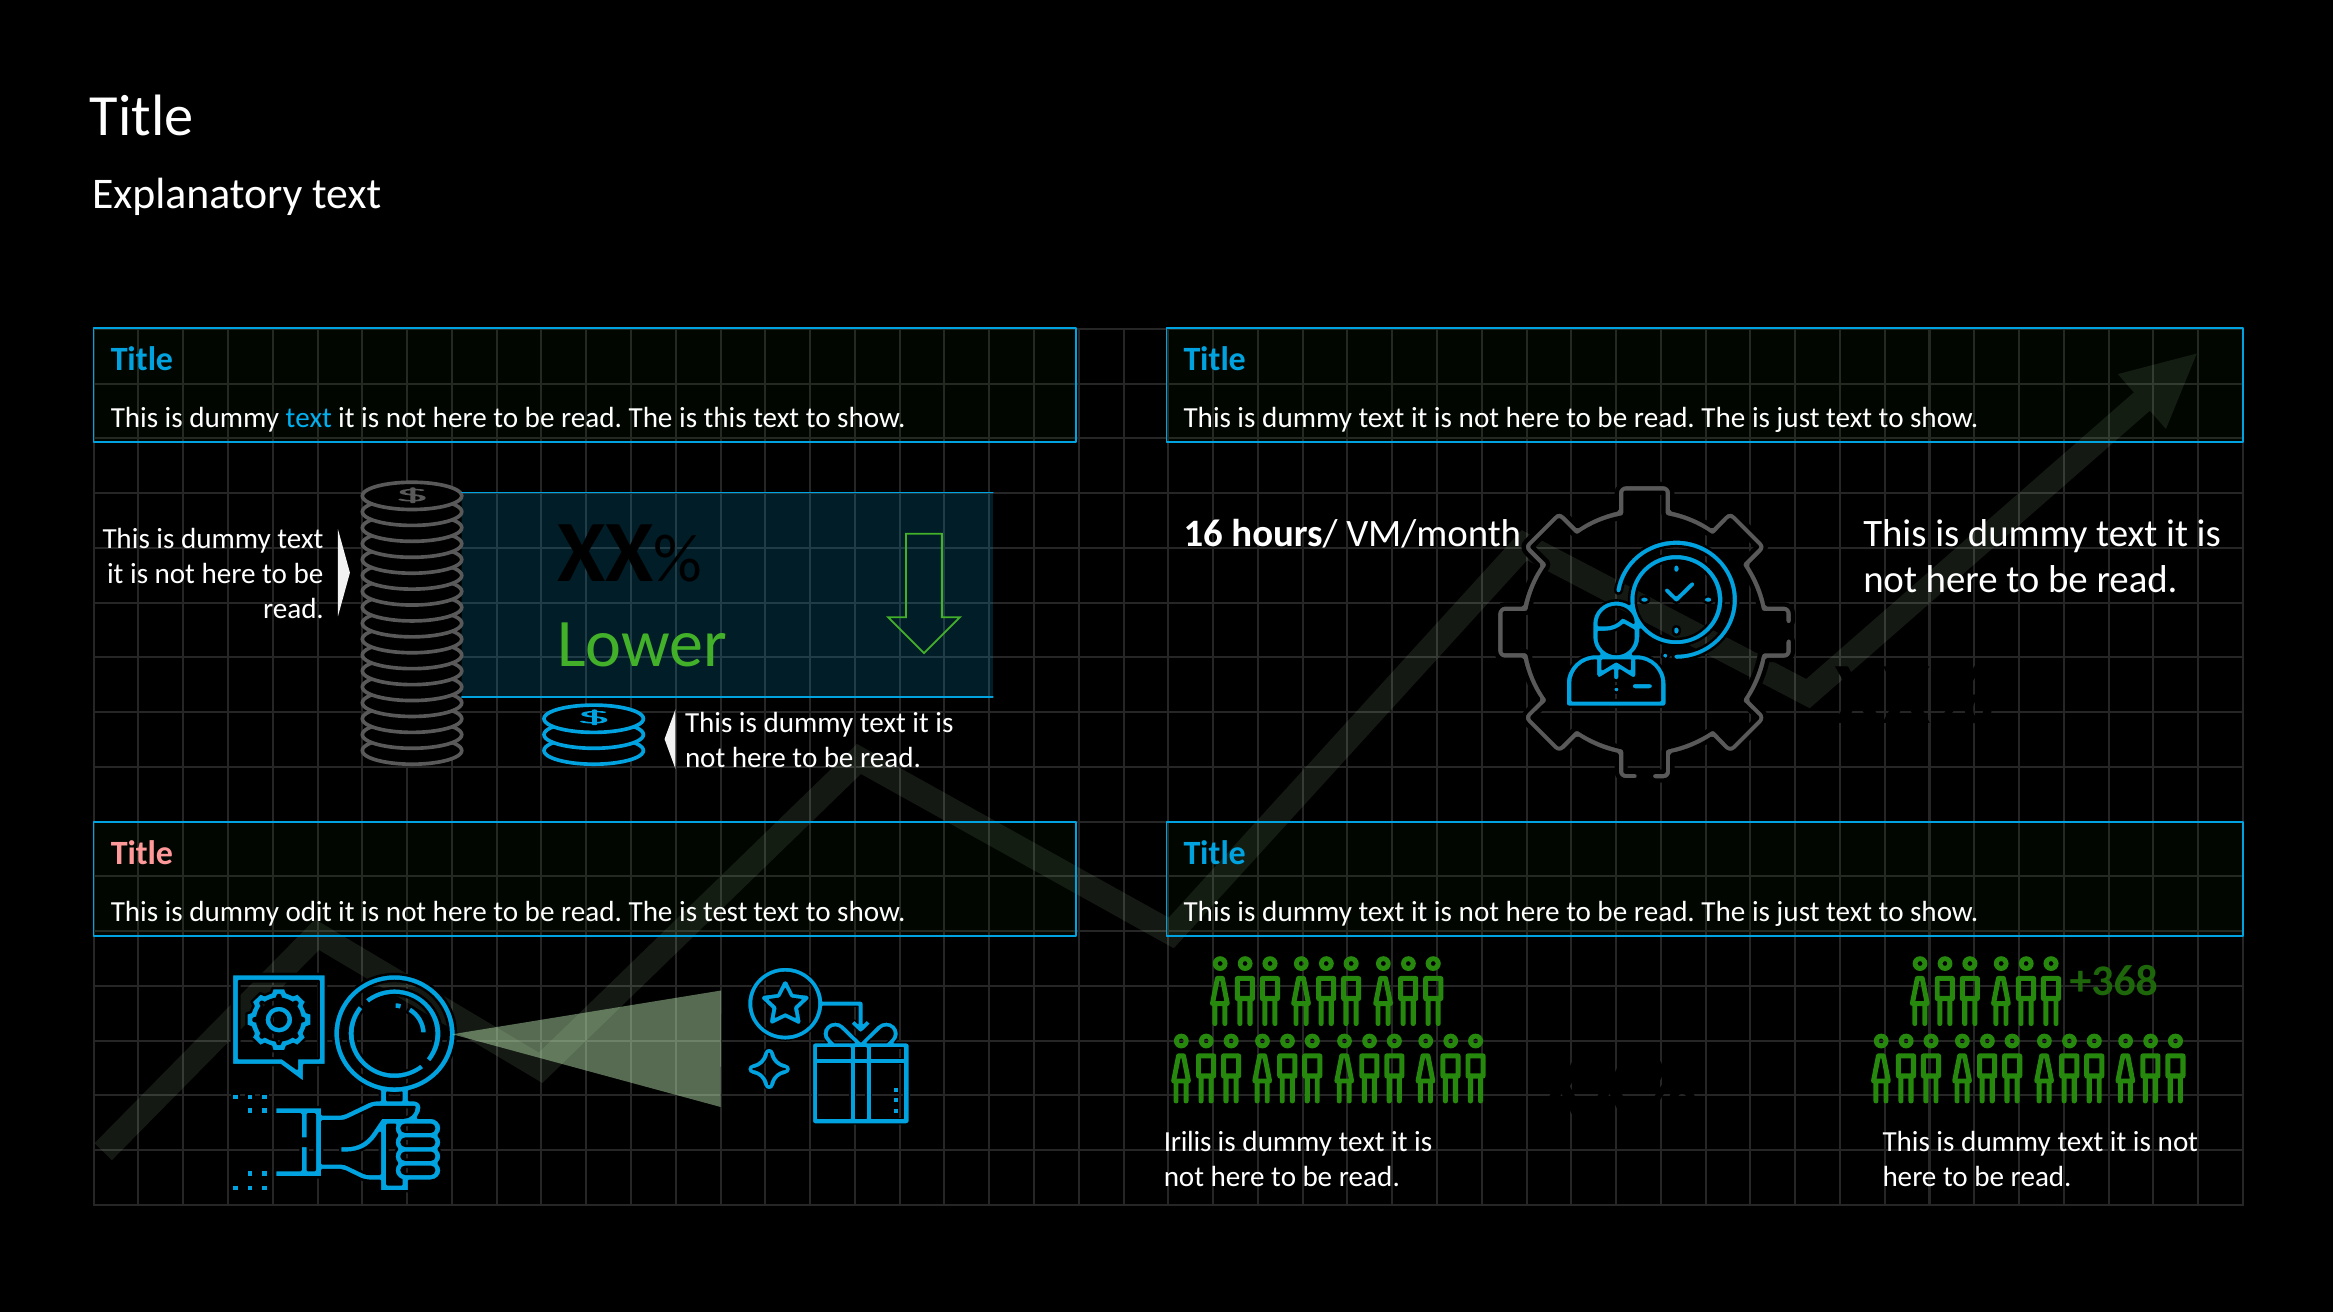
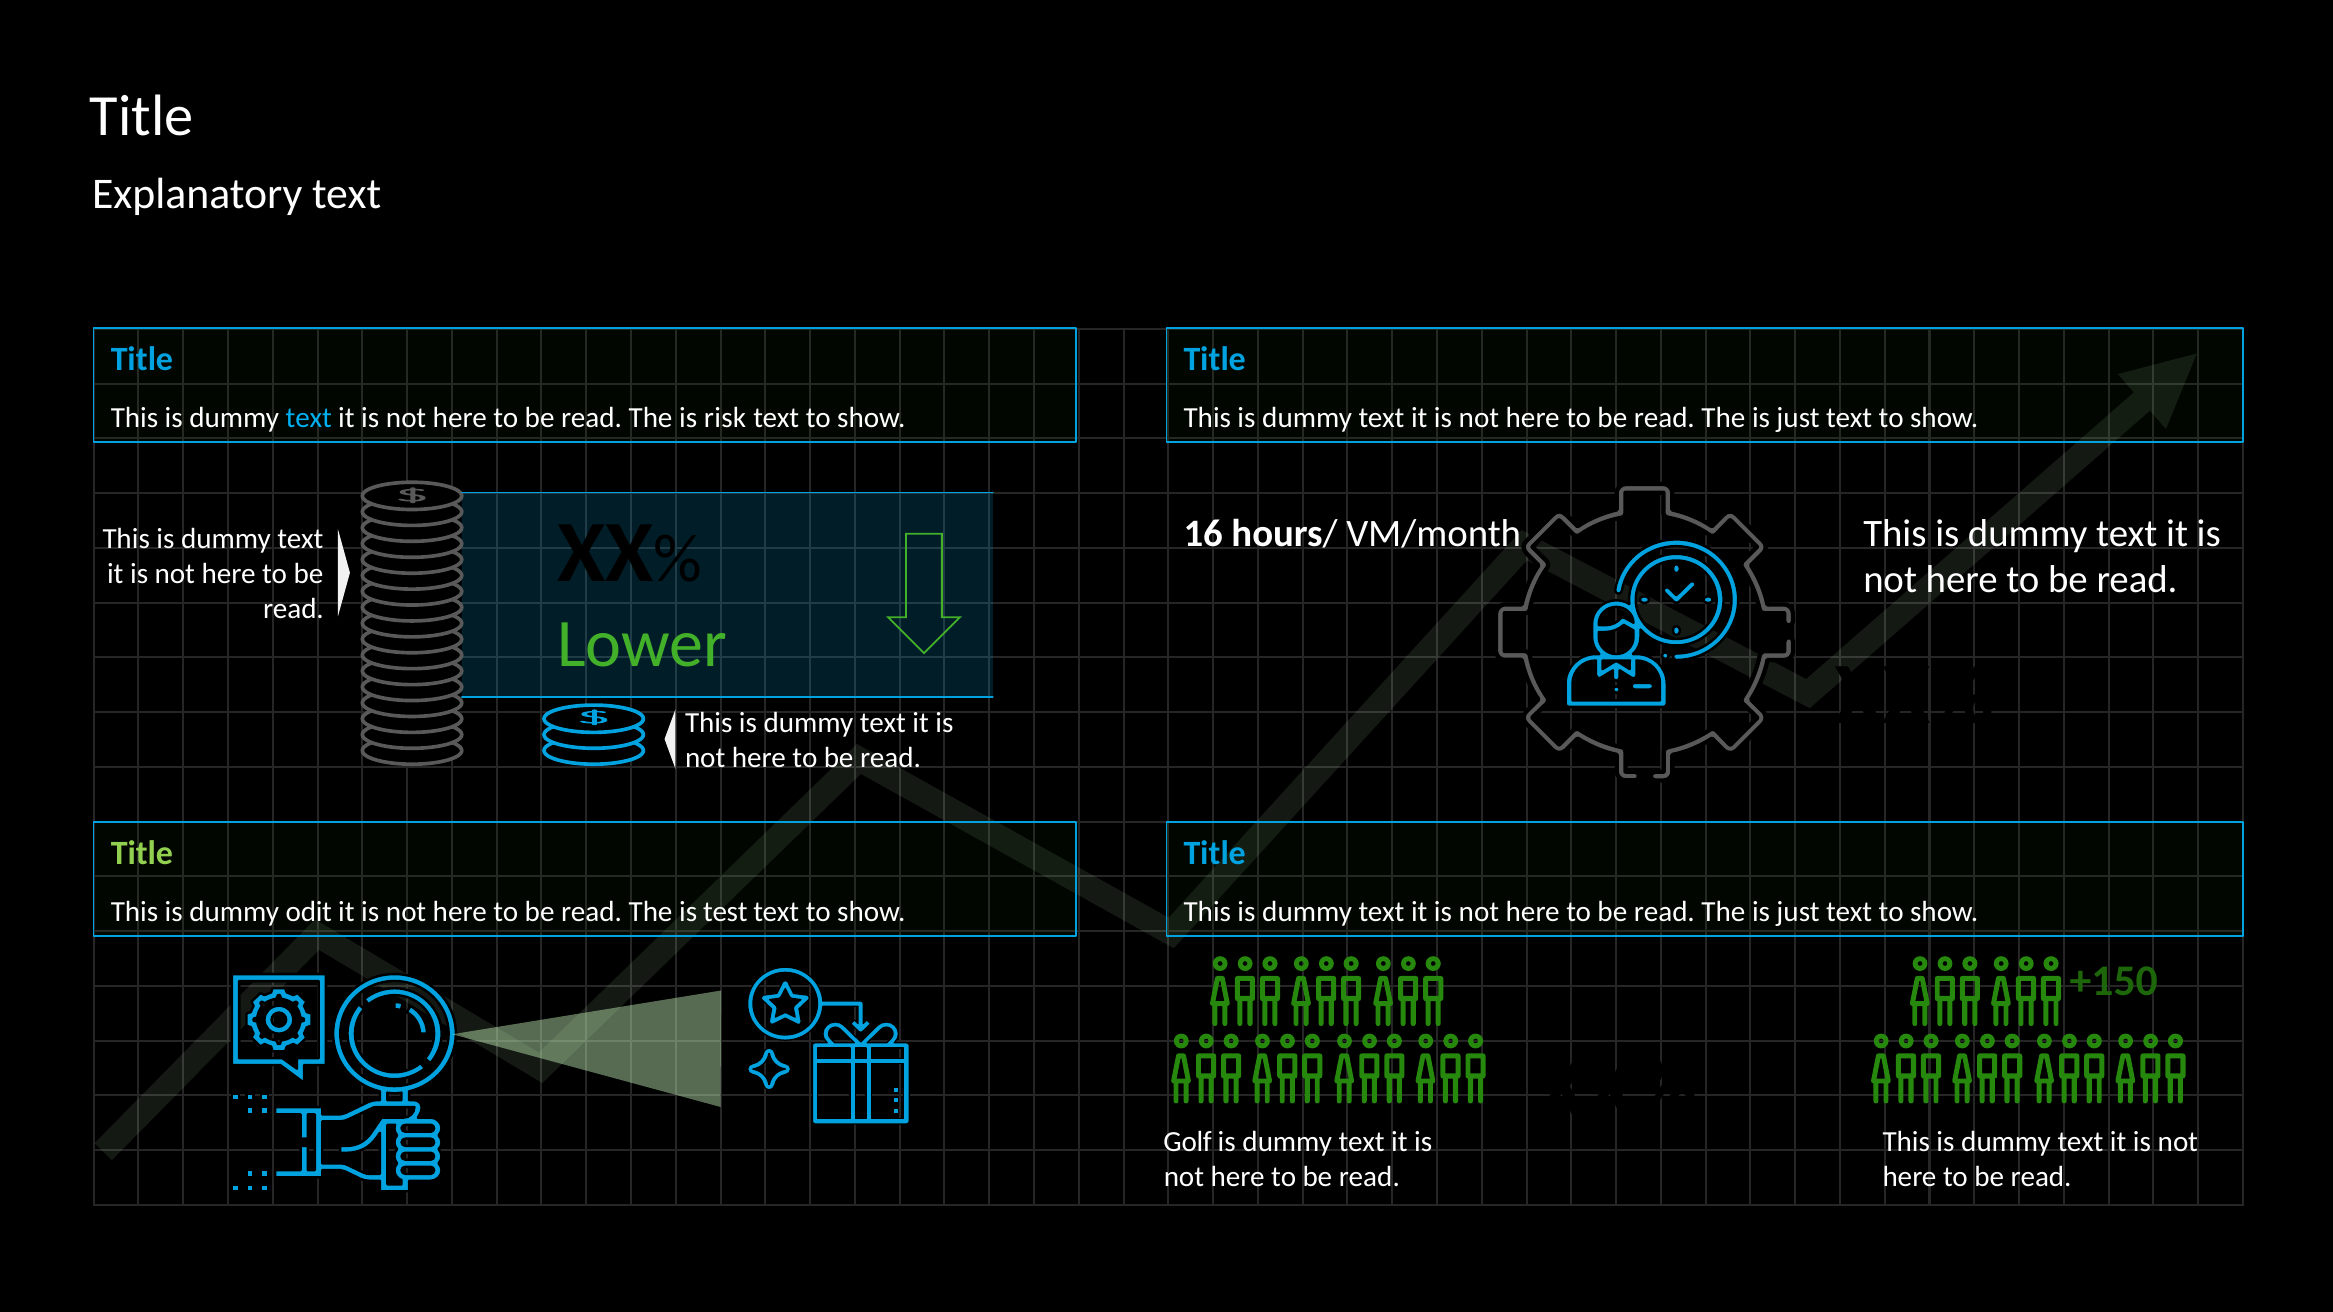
is this: this -> risk (725, 418)
Title colour: pink -> light green (142, 854)
+368: +368 -> +150 (2114, 982)
Irilis: Irilis -> Golf (1188, 1142)
